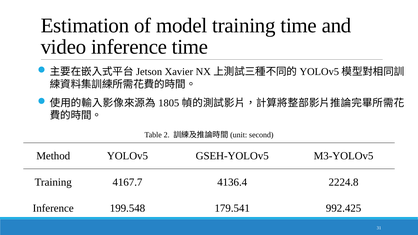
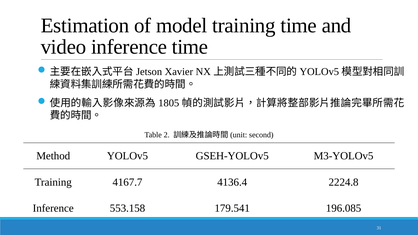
199.548: 199.548 -> 553.158 (127, 208)
992.425: 992.425 -> 196.085 (344, 208)
